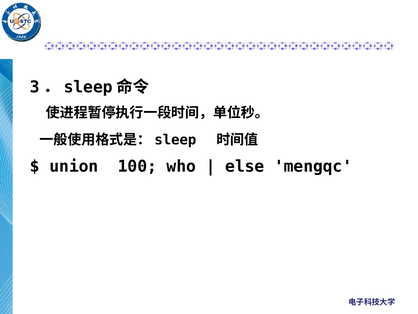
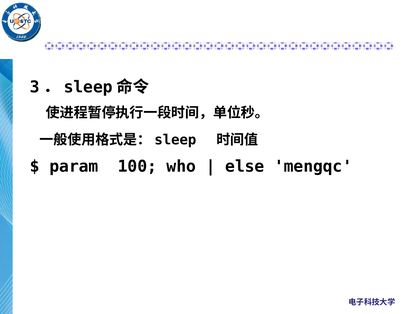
union: union -> param (74, 166)
